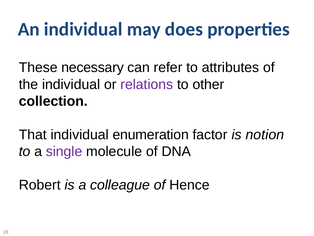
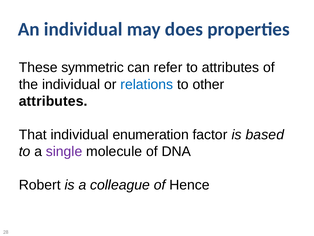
necessary: necessary -> symmetric (93, 67)
relations colour: purple -> blue (147, 84)
collection: collection -> attributes (53, 101)
notion: notion -> based (265, 134)
